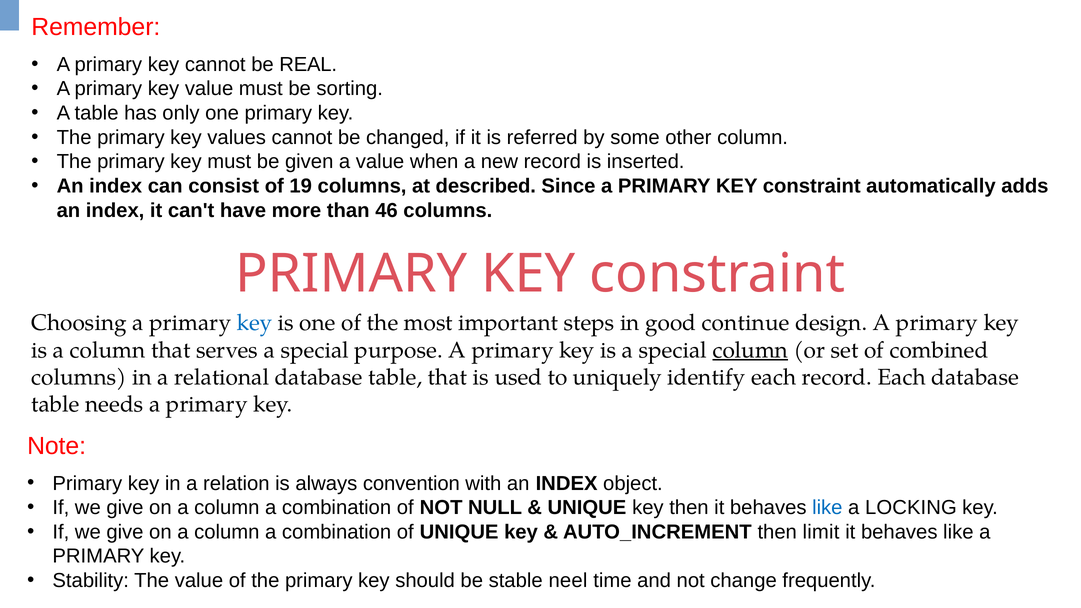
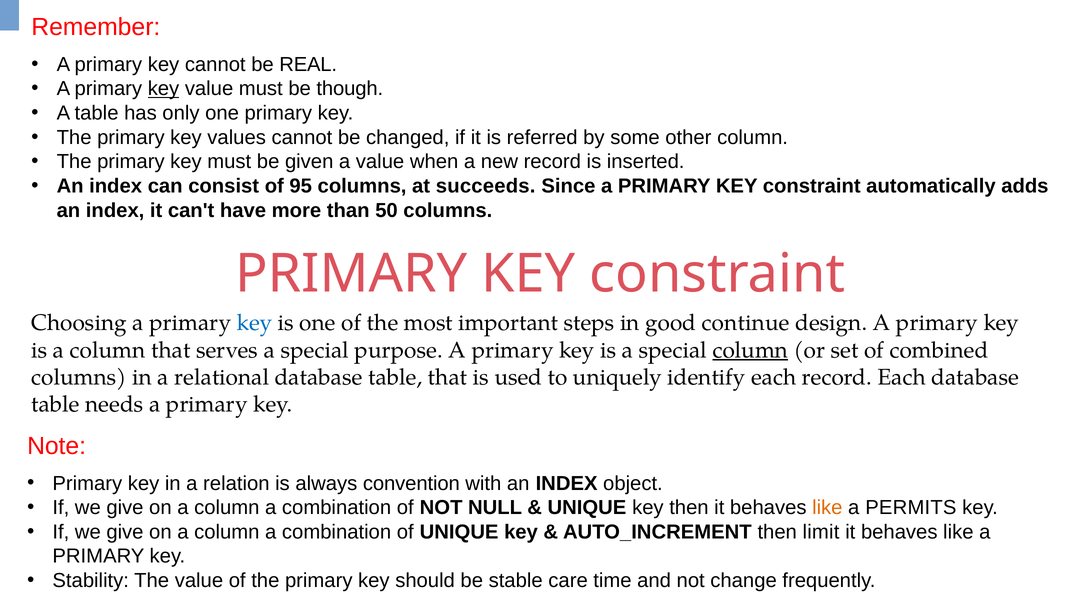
key underline: none -> present (164, 89)
sorting: sorting -> though (350, 89)
19: 19 -> 95 (301, 186)
described: described -> succeeds (486, 186)
46: 46 -> 50 (387, 210)
like colour: blue -> orange (827, 508)
LOCKING: LOCKING -> PERMITS (911, 508)
neel: neel -> care (568, 581)
